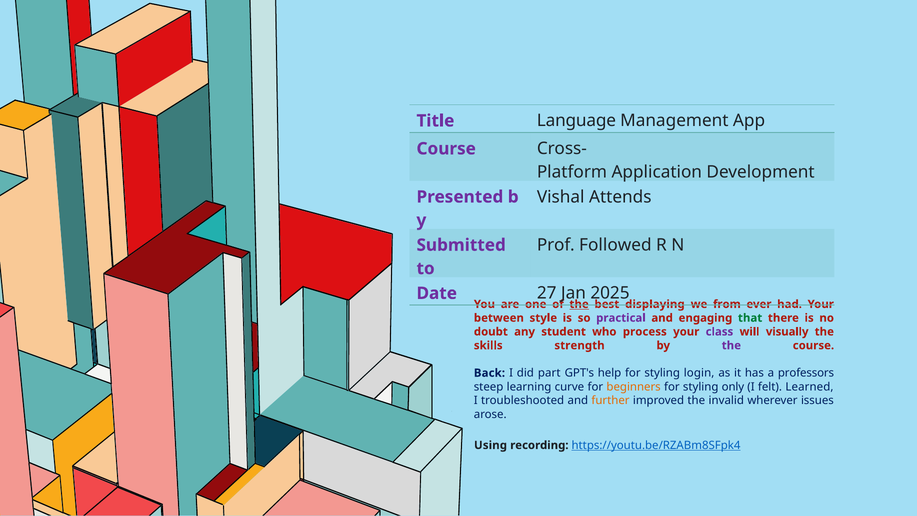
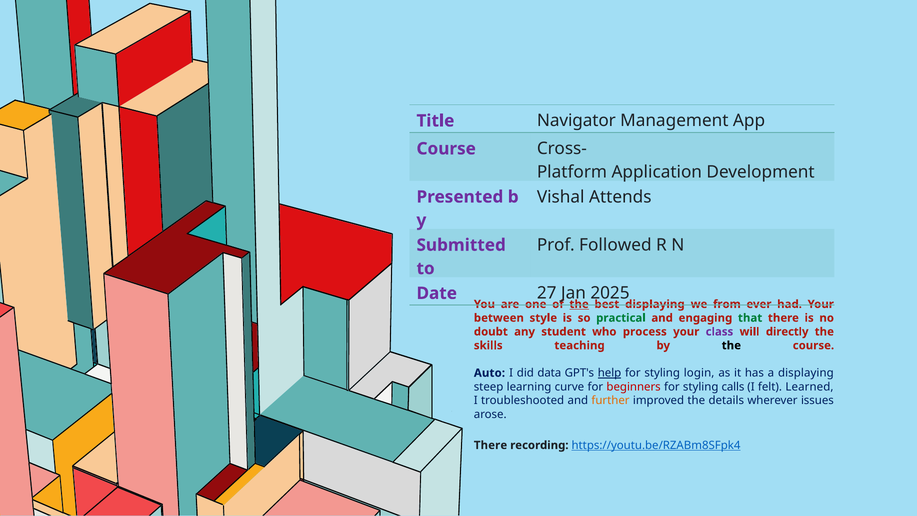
Language: Language -> Navigator (576, 121)
practical colour: purple -> green (621, 318)
visually: visually -> directly (787, 332)
strength: strength -> teaching (580, 345)
the colour: purple -> black (731, 345)
Back: Back -> Auto (489, 373)
part: part -> data (549, 373)
help underline: none -> present (610, 373)
a professors: professors -> displaying (806, 373)
beginners colour: orange -> red (634, 387)
only: only -> calls (733, 387)
invalid: invalid -> details (726, 400)
Using: Using -> There (491, 445)
